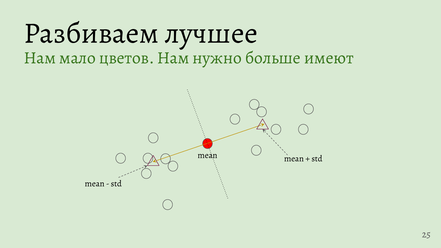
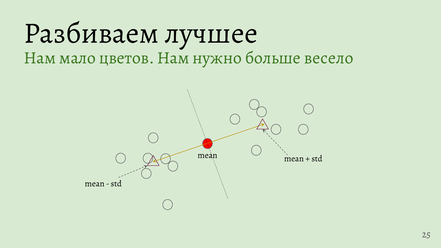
имеют: имеют -> весело (329, 58)
